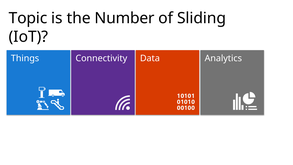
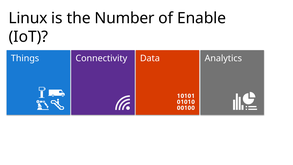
Topic: Topic -> Linux (28, 18)
Sliding: Sliding -> Enable (202, 18)
